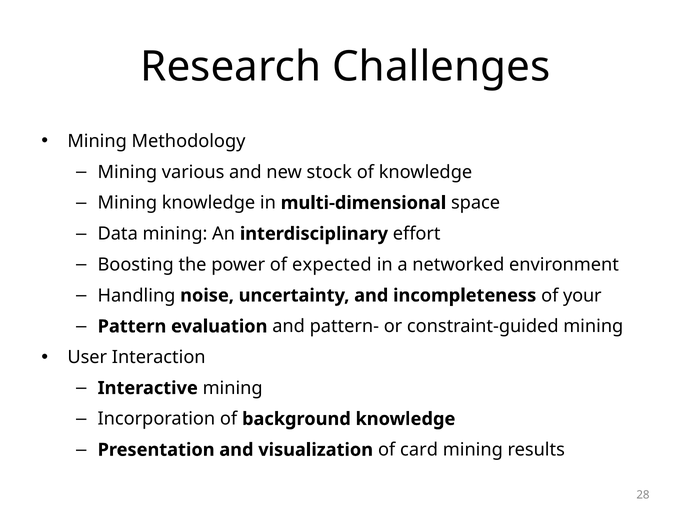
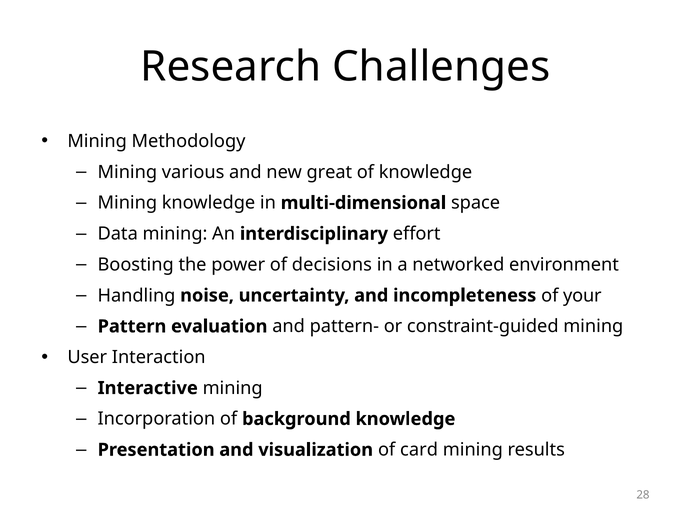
stock: stock -> great (329, 172)
expected: expected -> decisions (332, 264)
